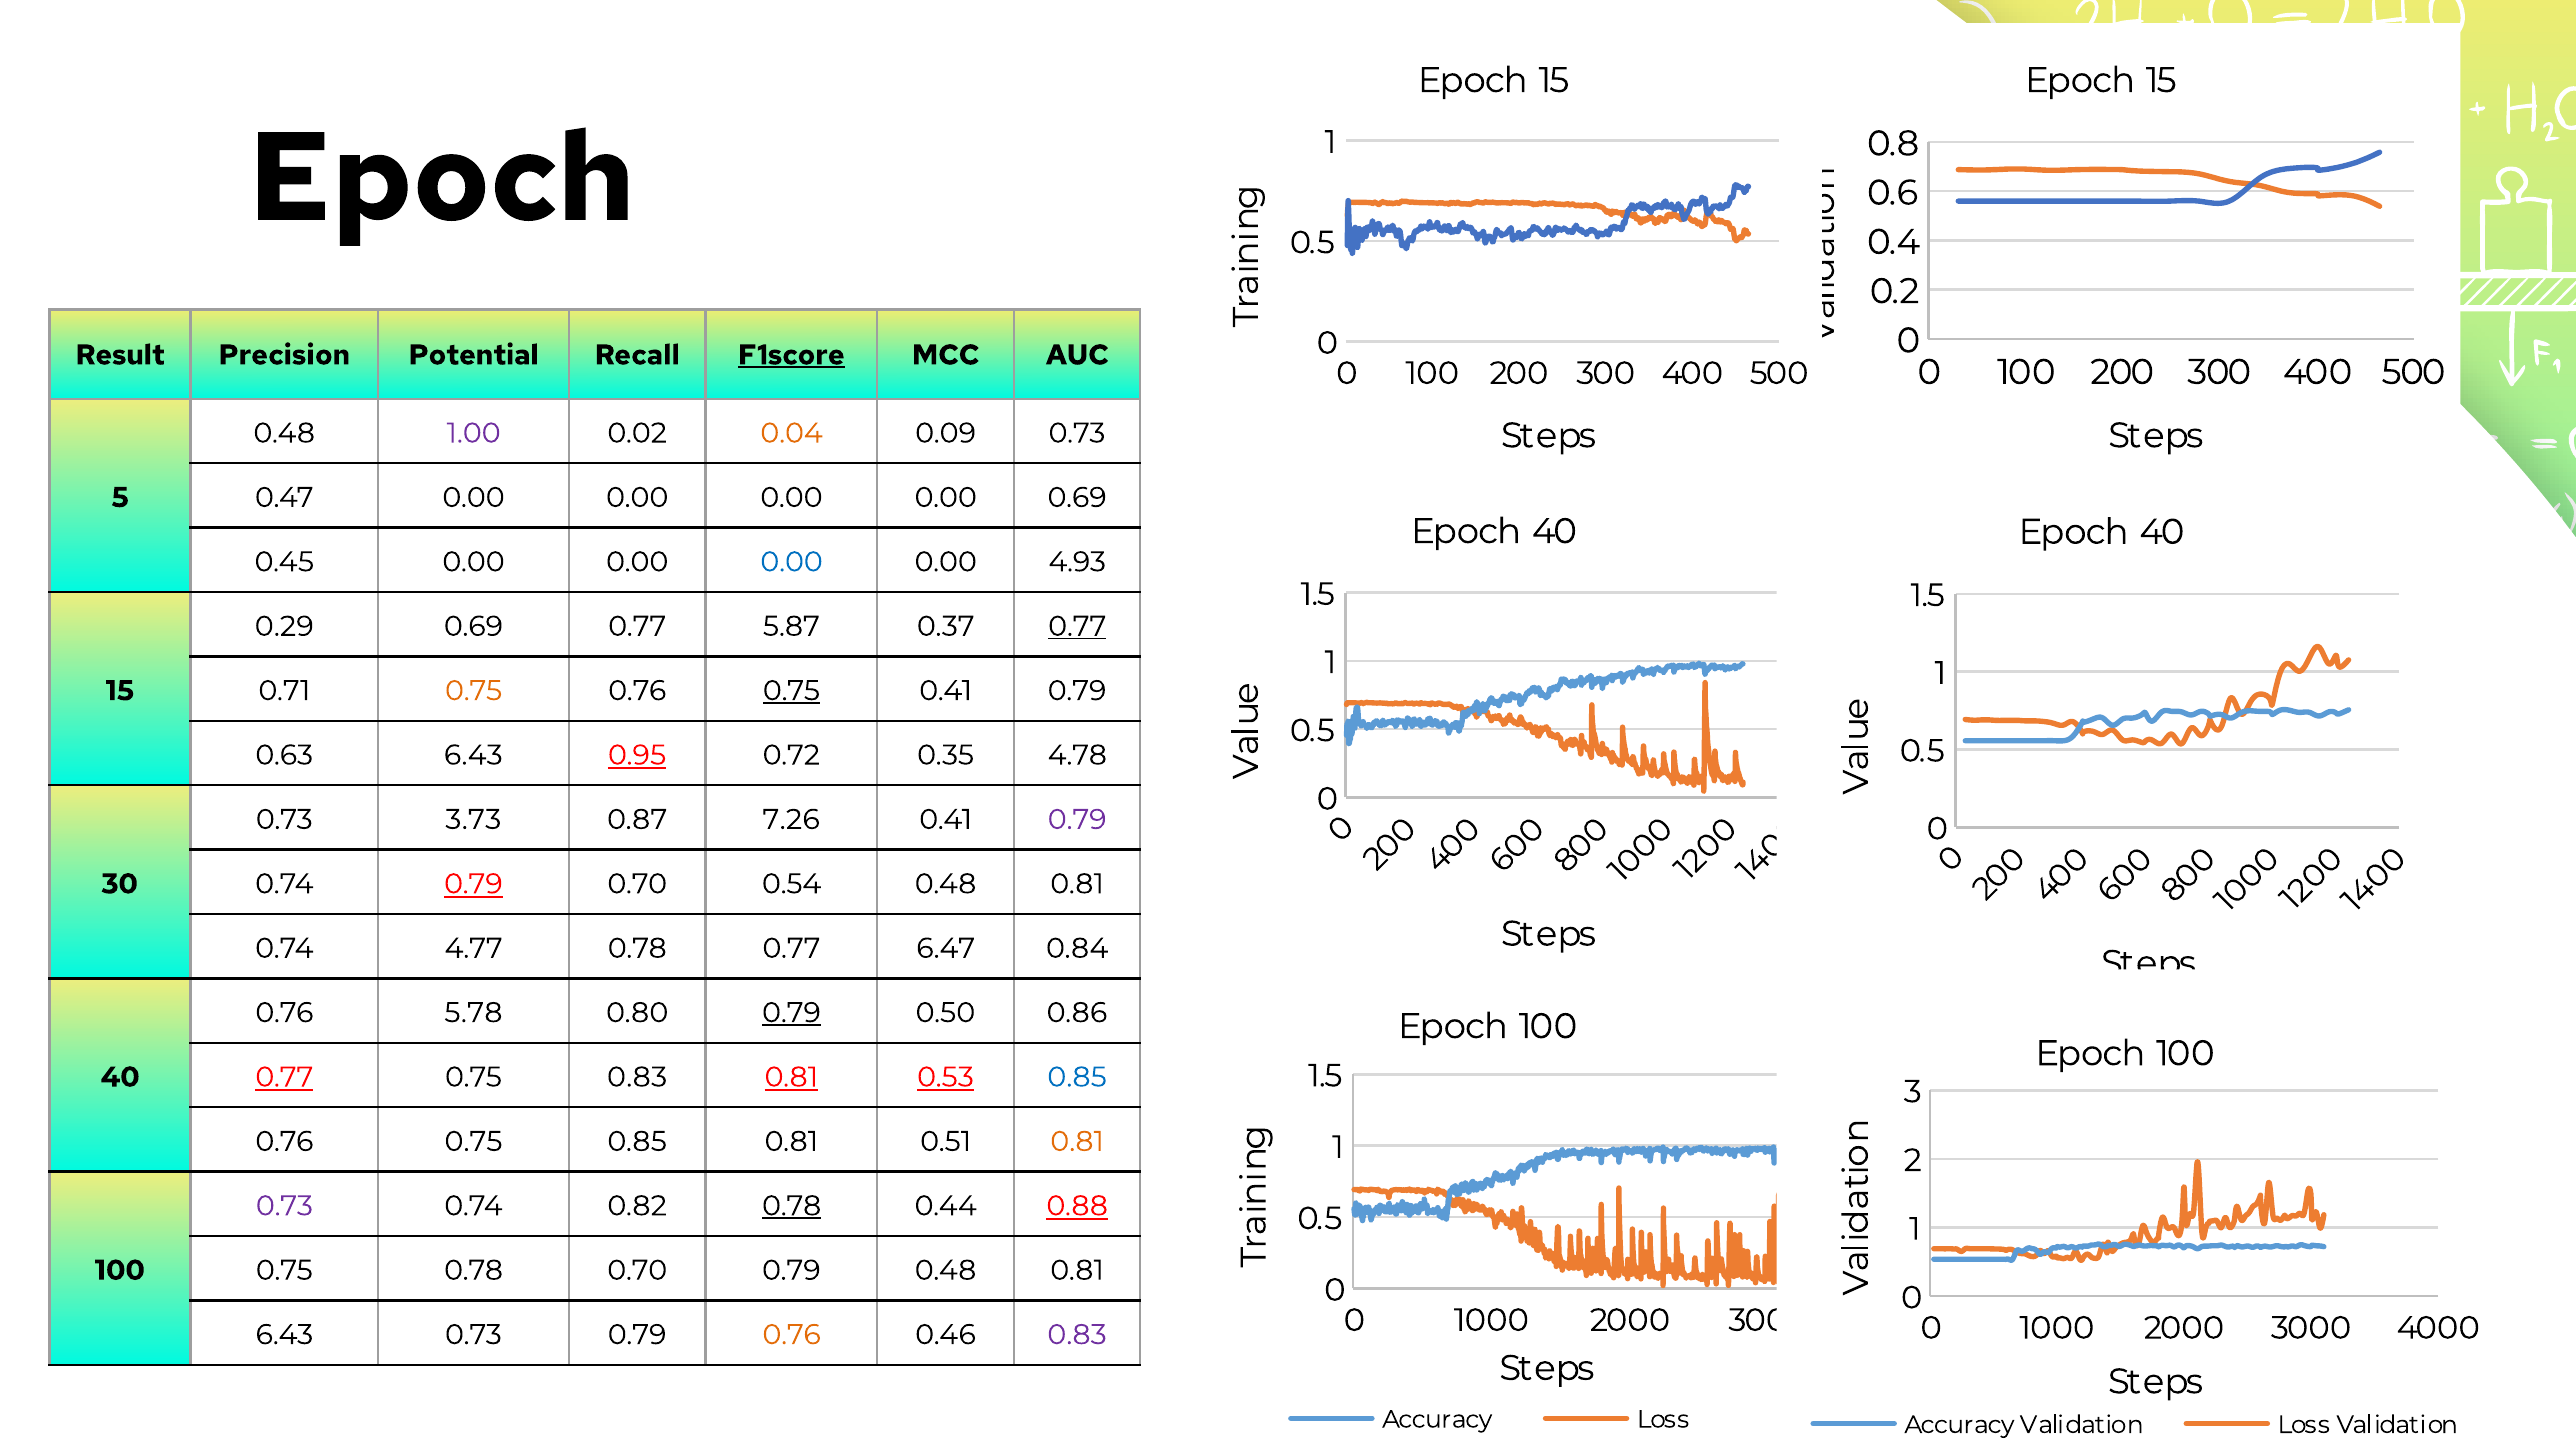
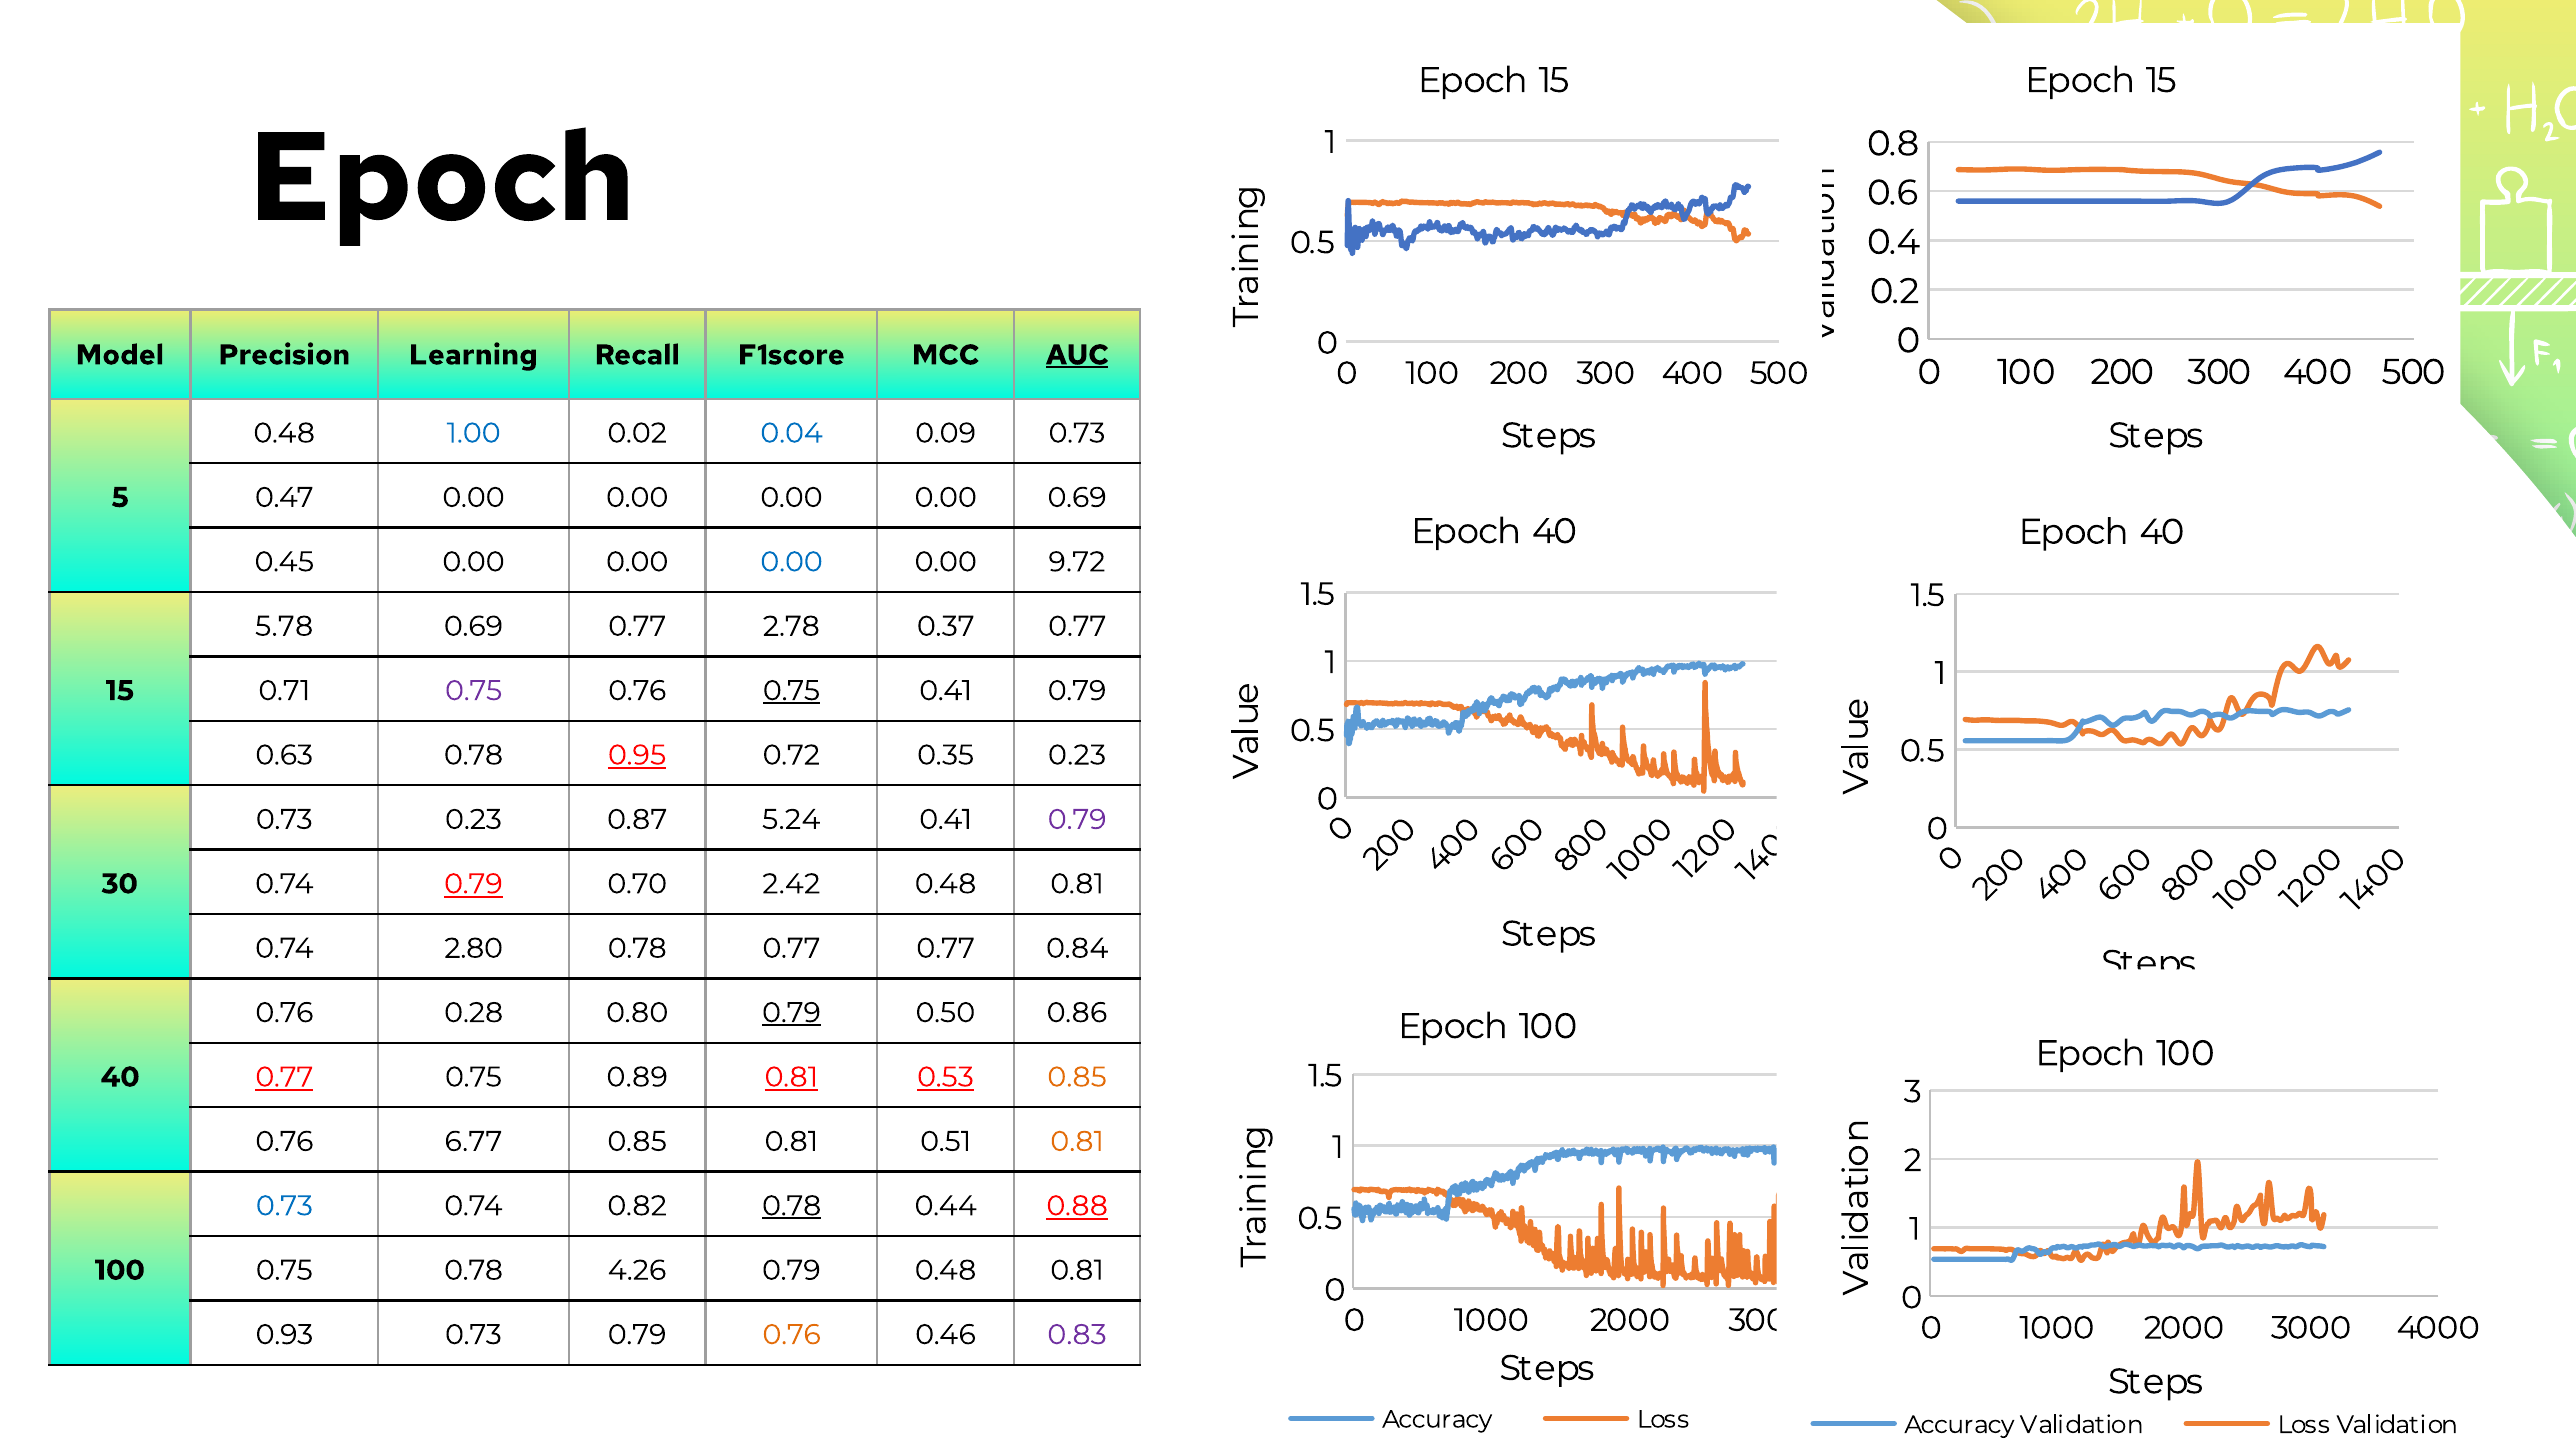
Result: Result -> Model (120, 355)
Potential: Potential -> Learning (473, 355)
F1score underline: present -> none (791, 355)
AUC underline: none -> present (1077, 355)
1.00 colour: purple -> blue (474, 433)
0.04 colour: orange -> blue (792, 433)
4.93: 4.93 -> 9.72 (1077, 562)
0.29: 0.29 -> 5.78 (284, 626)
5.87: 5.87 -> 2.78 (791, 626)
0.77 underline: present -> none (1077, 626)
0.75 colour: orange -> purple (474, 691)
0.63 6.43: 6.43 -> 0.78 (474, 755)
0.35 4.78: 4.78 -> 0.23 (1077, 755)
0.73 3.73: 3.73 -> 0.23 (474, 820)
7.26: 7.26 -> 5.24 (791, 820)
0.54: 0.54 -> 2.42 (791, 884)
4.77: 4.77 -> 2.80 (474, 948)
0.77 6.47: 6.47 -> 0.77 (946, 948)
5.78: 5.78 -> 0.28 (474, 1013)
0.75 0.83: 0.83 -> 0.89 (637, 1077)
0.85 colour: blue -> orange (1077, 1077)
0.75: 0.75 -> 6.77 (473, 1142)
0.73 colour: purple -> blue (284, 1206)
0.78 0.70: 0.70 -> 4.26 (637, 1270)
6.43: 6.43 -> 0.93 (284, 1335)
